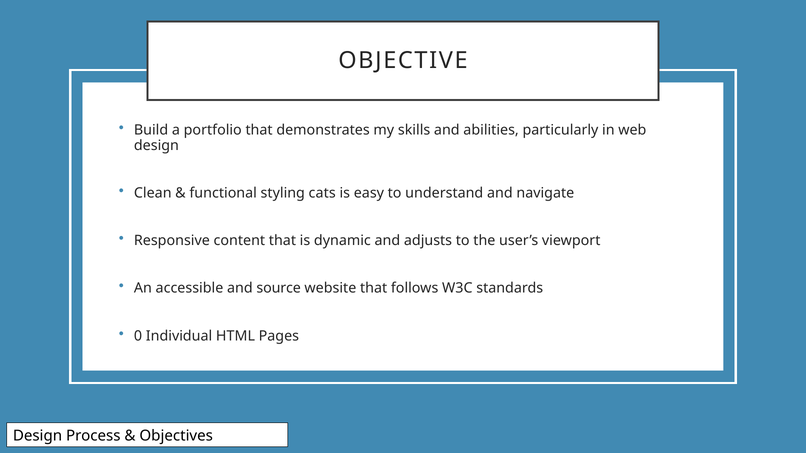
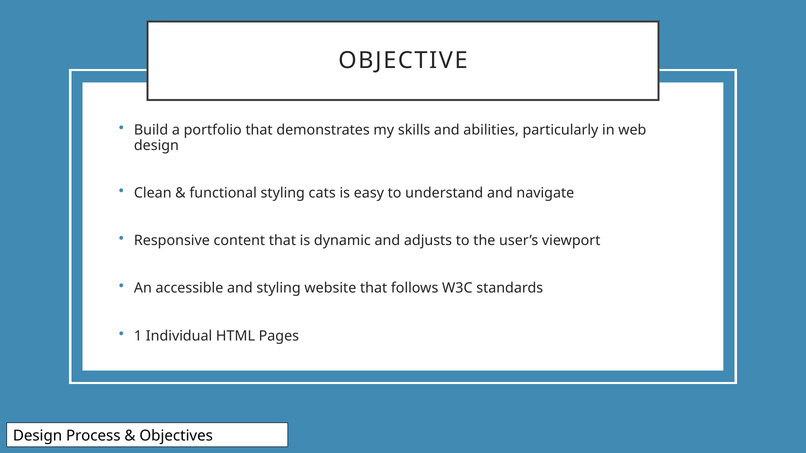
and source: source -> styling (279, 288)
0: 0 -> 1 (138, 336)
